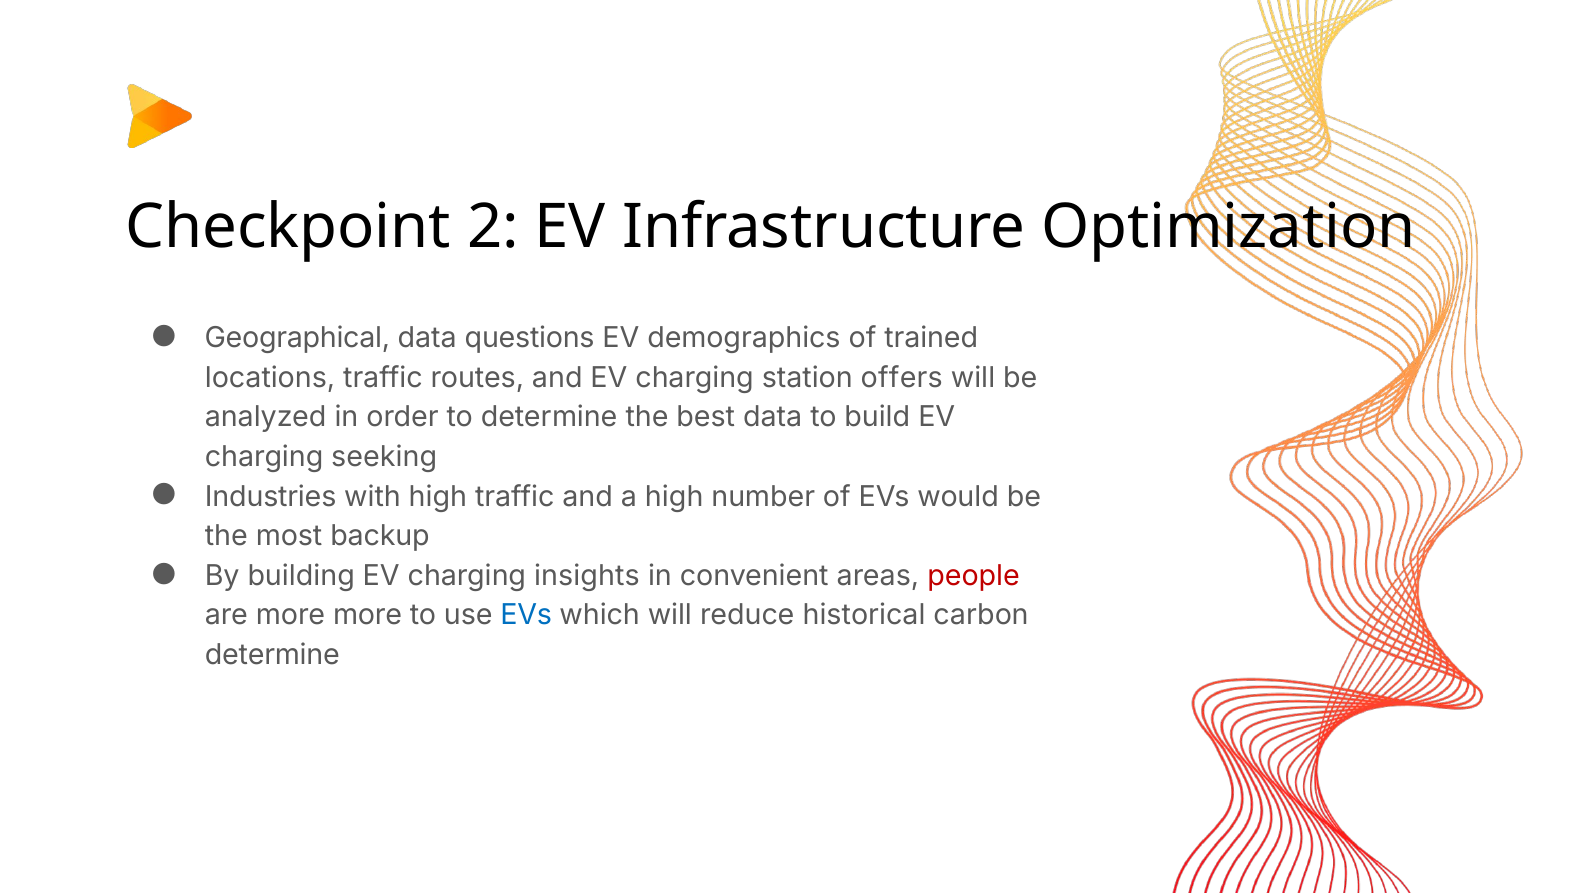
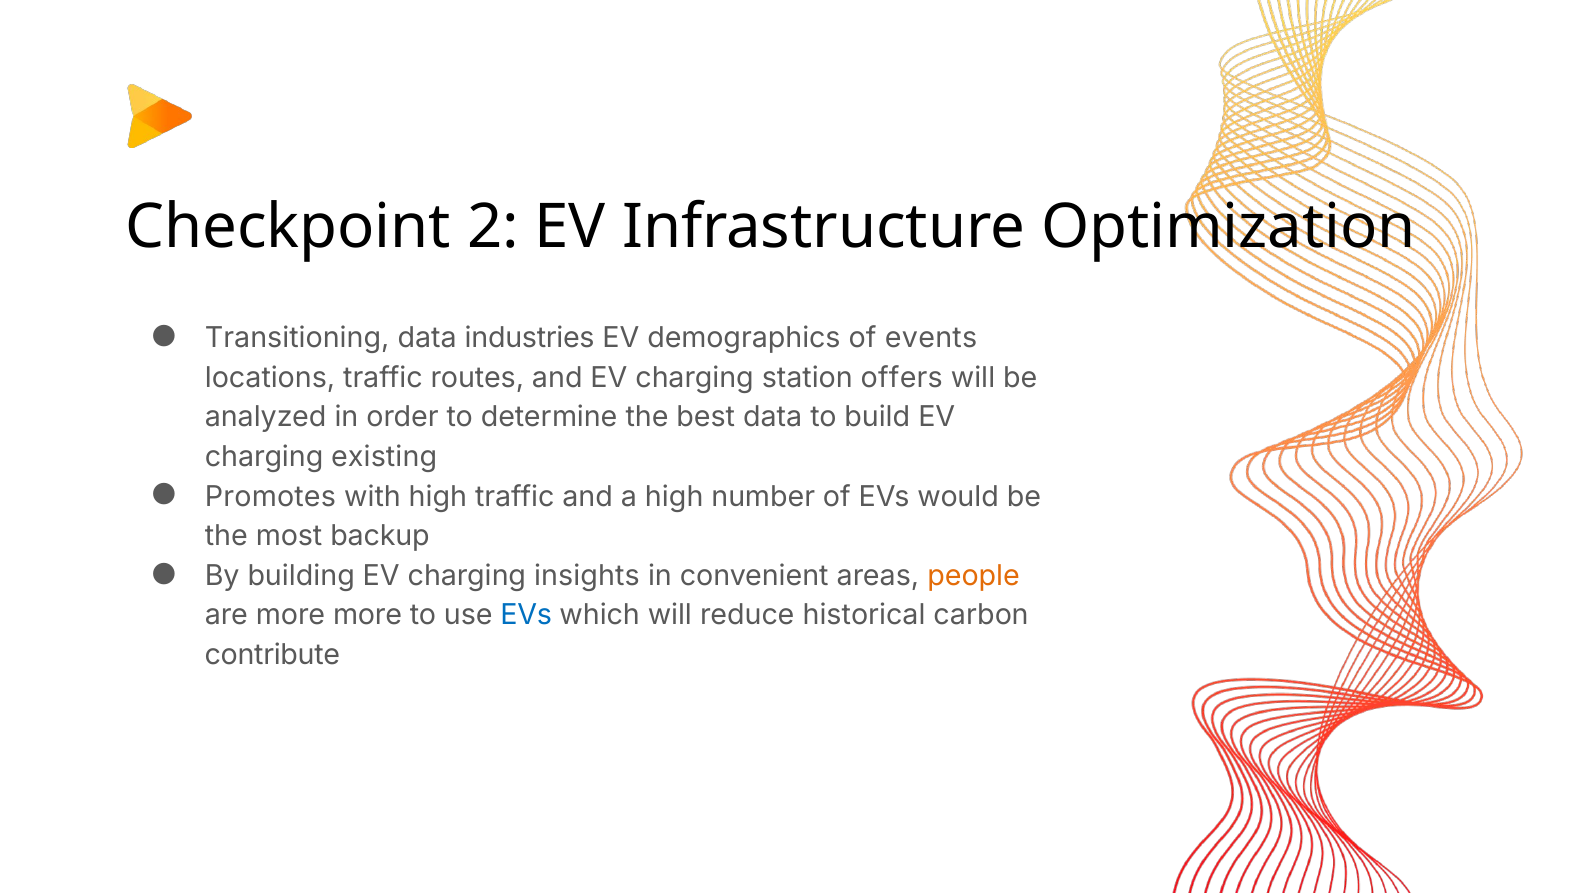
Geographical: Geographical -> Transitioning (297, 338)
questions: questions -> industries (530, 338)
trained: trained -> events (931, 338)
seeking: seeking -> existing (384, 457)
Industries: Industries -> Promotes (270, 496)
people colour: red -> orange (974, 576)
determine: determine -> contribute (272, 655)
